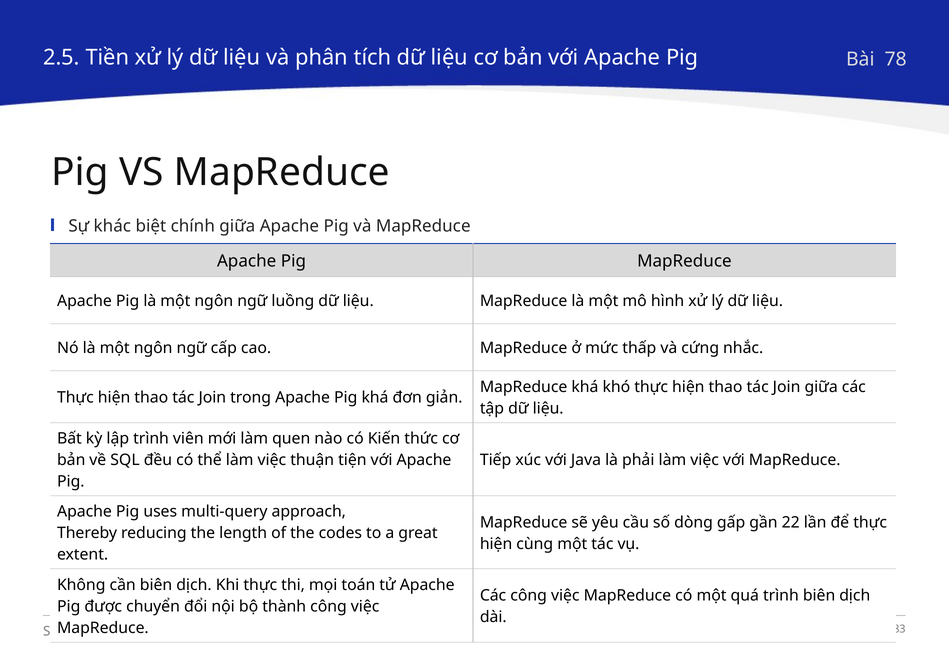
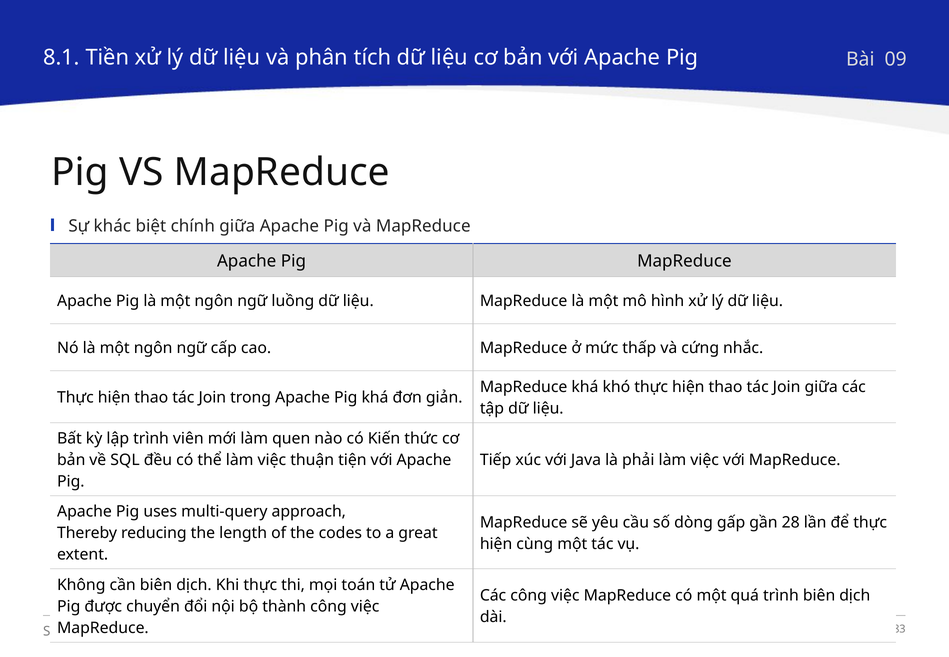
2.5: 2.5 -> 8.1 (61, 58)
78: 78 -> 09 (896, 59)
22: 22 -> 28 (791, 522)
